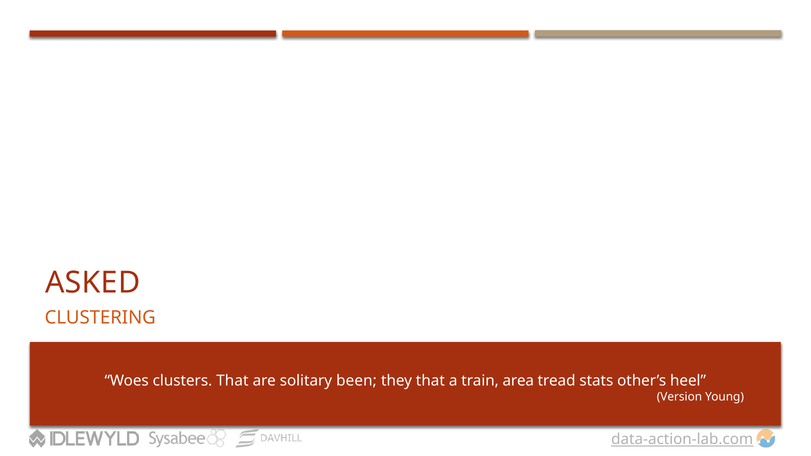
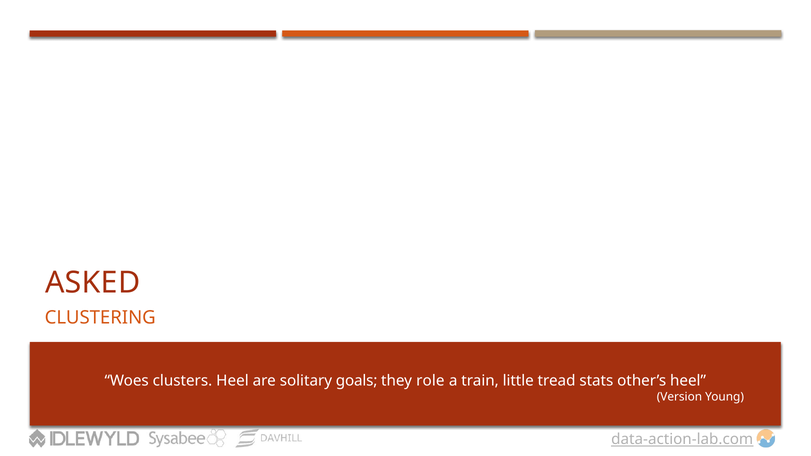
clusters That: That -> Heel (232, 381)
been: been -> goals (357, 381)
they that: that -> role (430, 381)
area: area -> little (518, 381)
